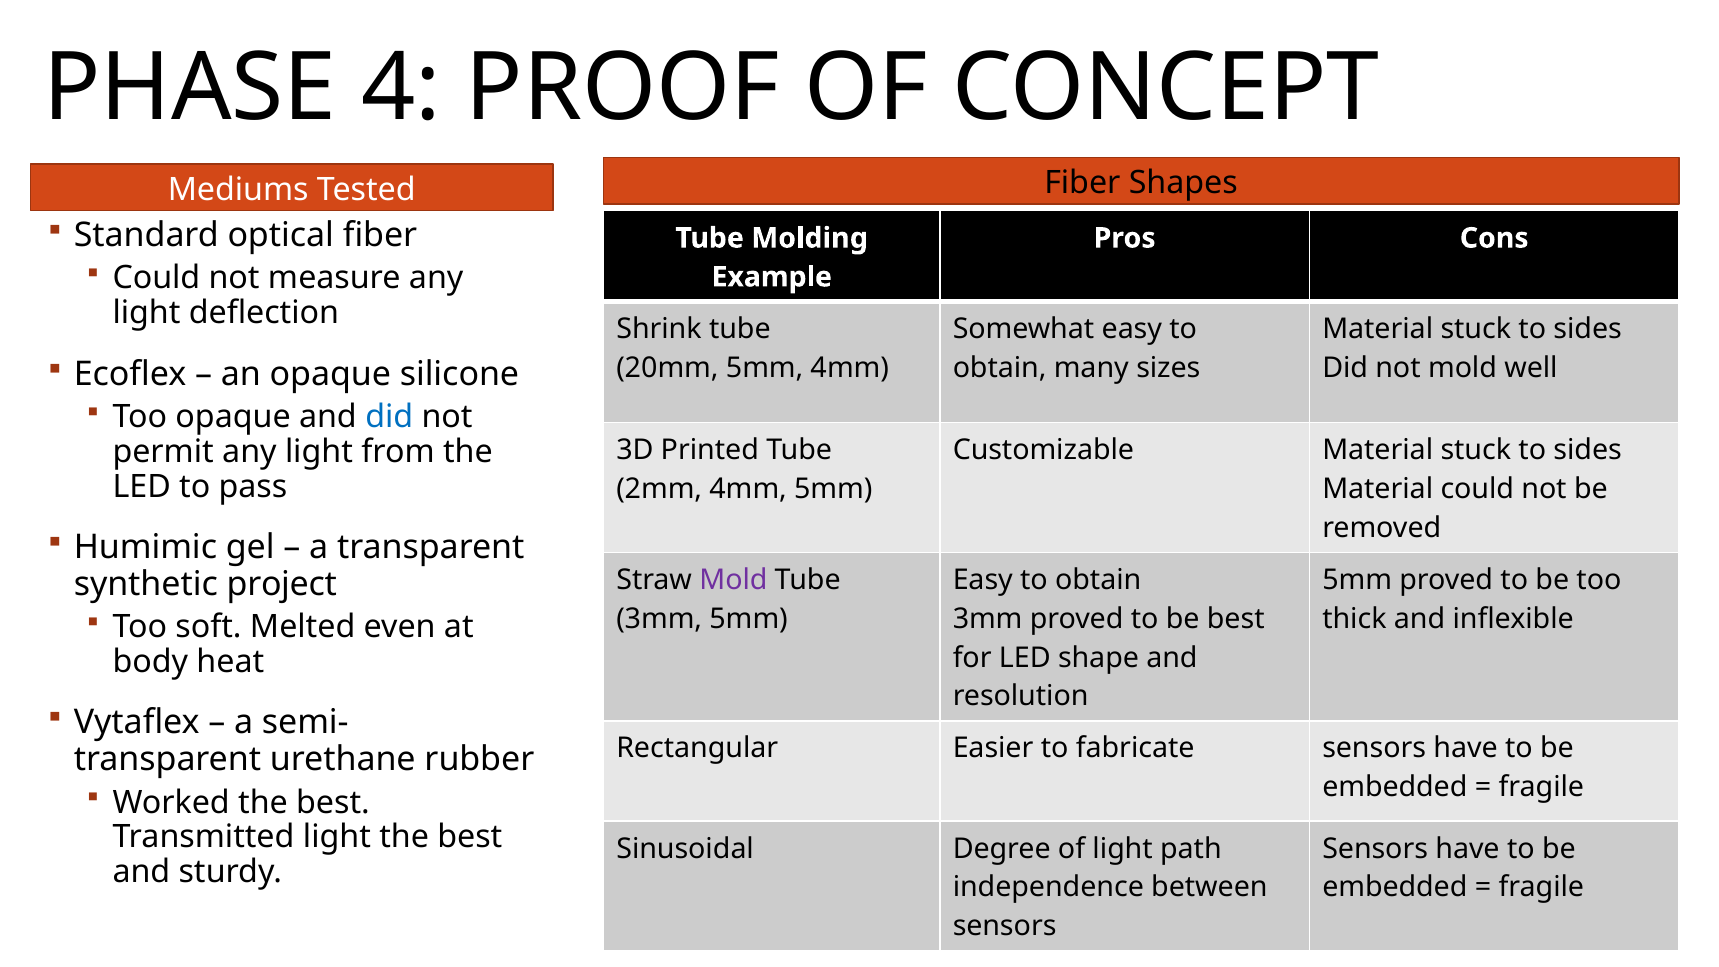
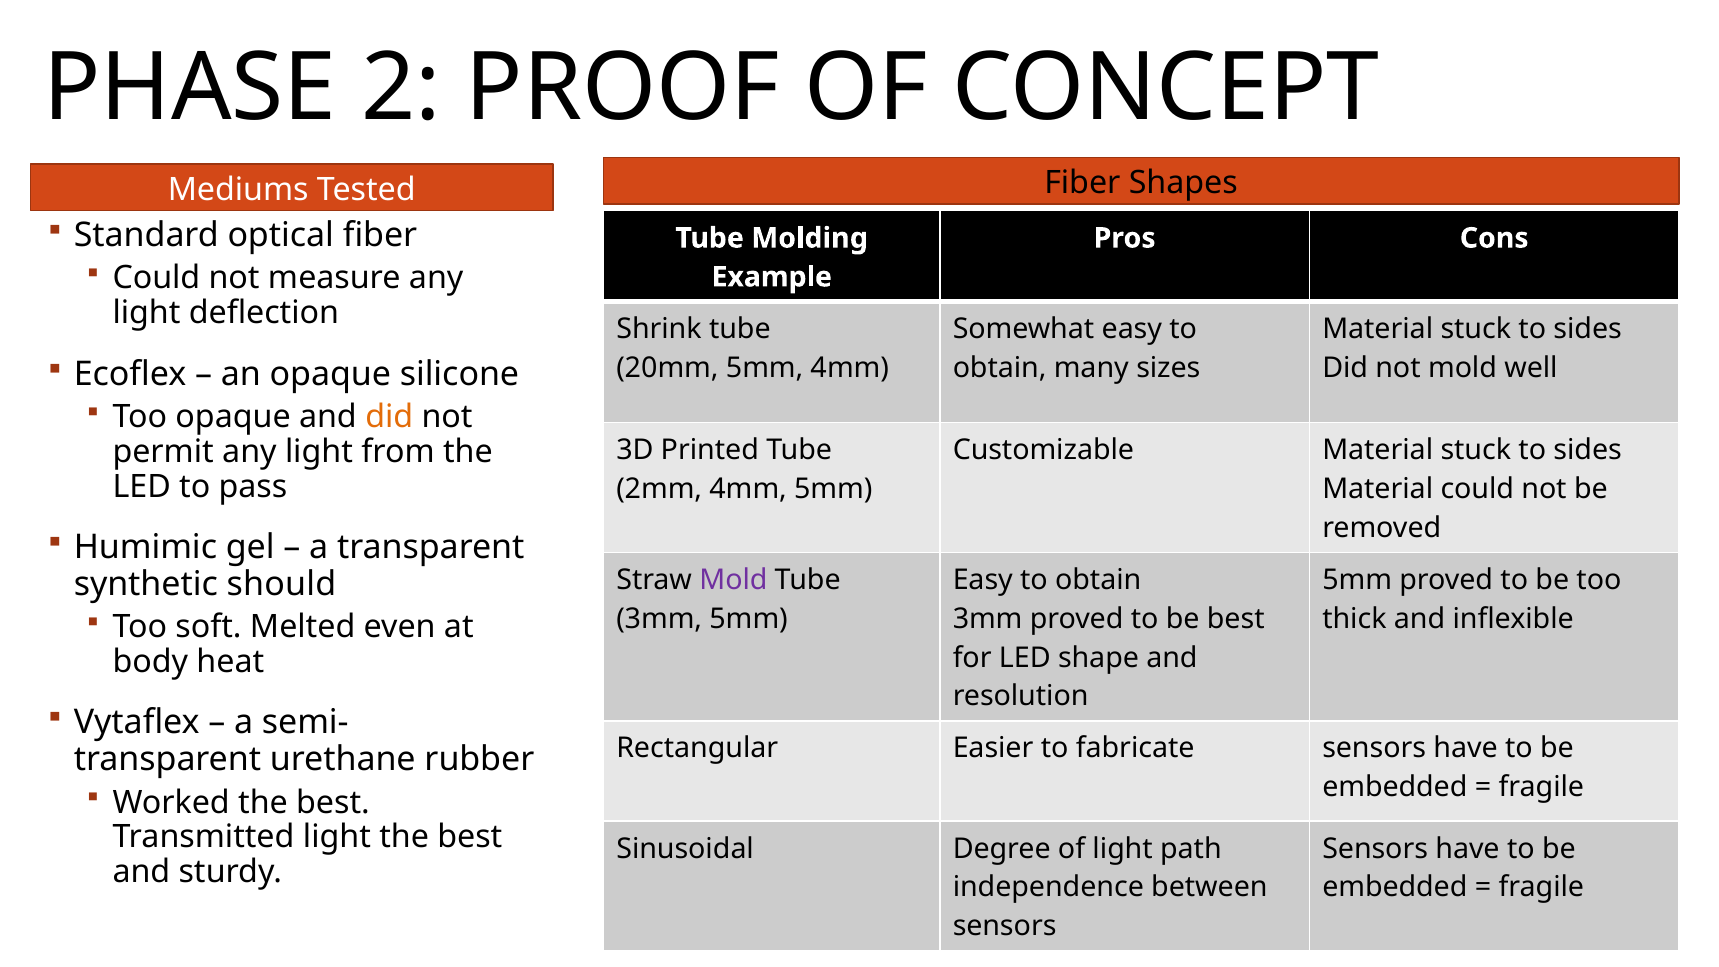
4: 4 -> 2 (401, 88)
did colour: blue -> orange (389, 417)
project: project -> should (281, 584)
